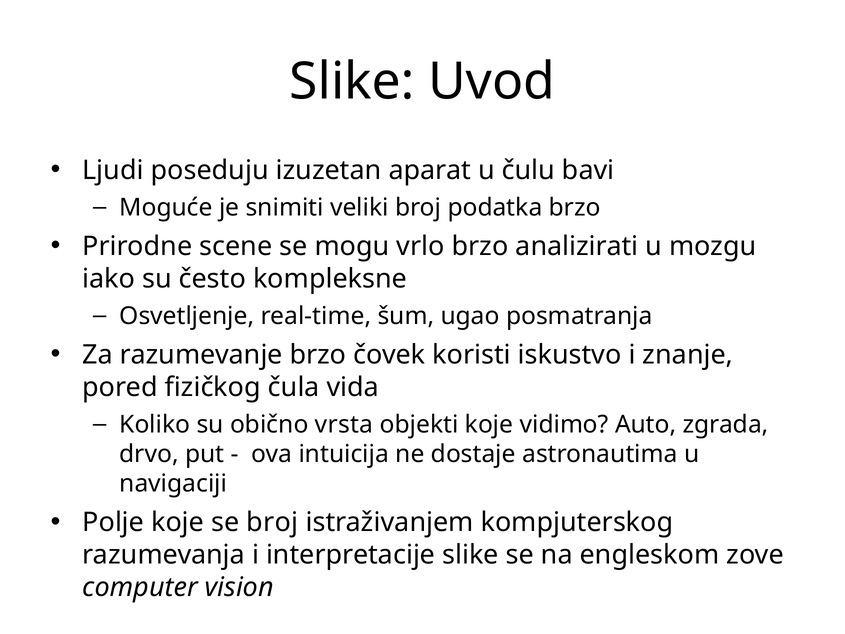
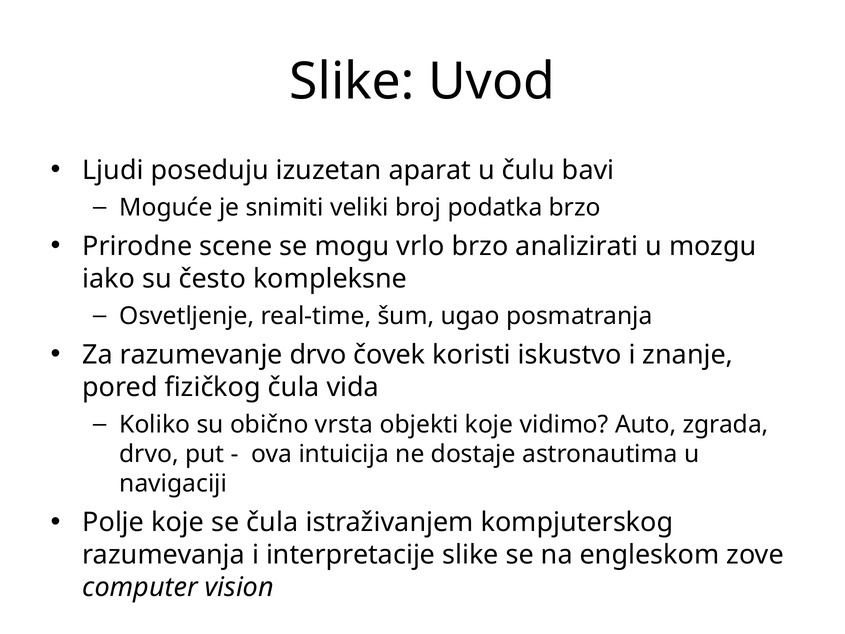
razumevanje brzo: brzo -> drvo (318, 355)
se broj: broj -> čula (272, 522)
